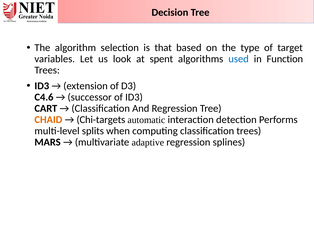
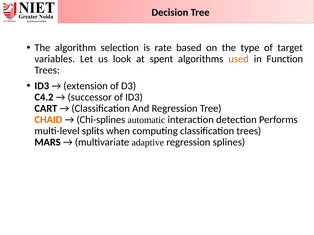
that: that -> rate (163, 48)
used colour: blue -> orange (239, 59)
C4.6: C4.6 -> C4.2 (44, 97)
Chi-targets: Chi-targets -> Chi-splines (101, 120)
